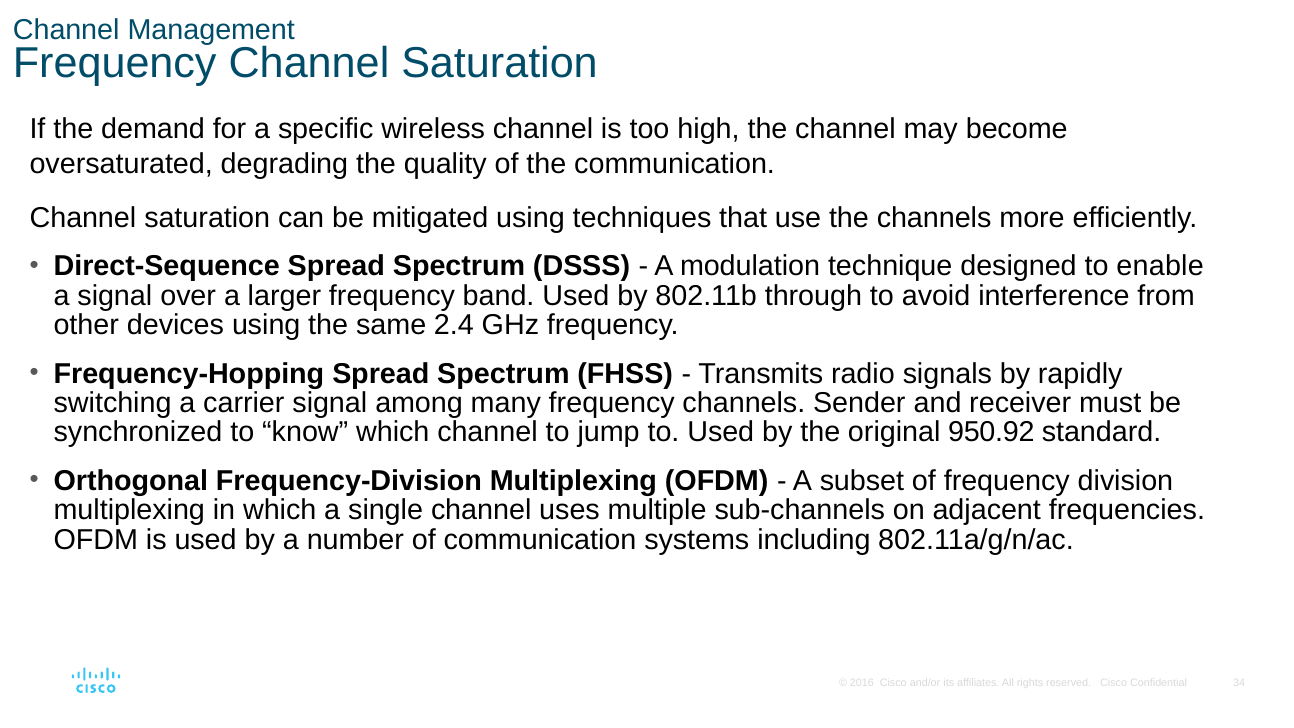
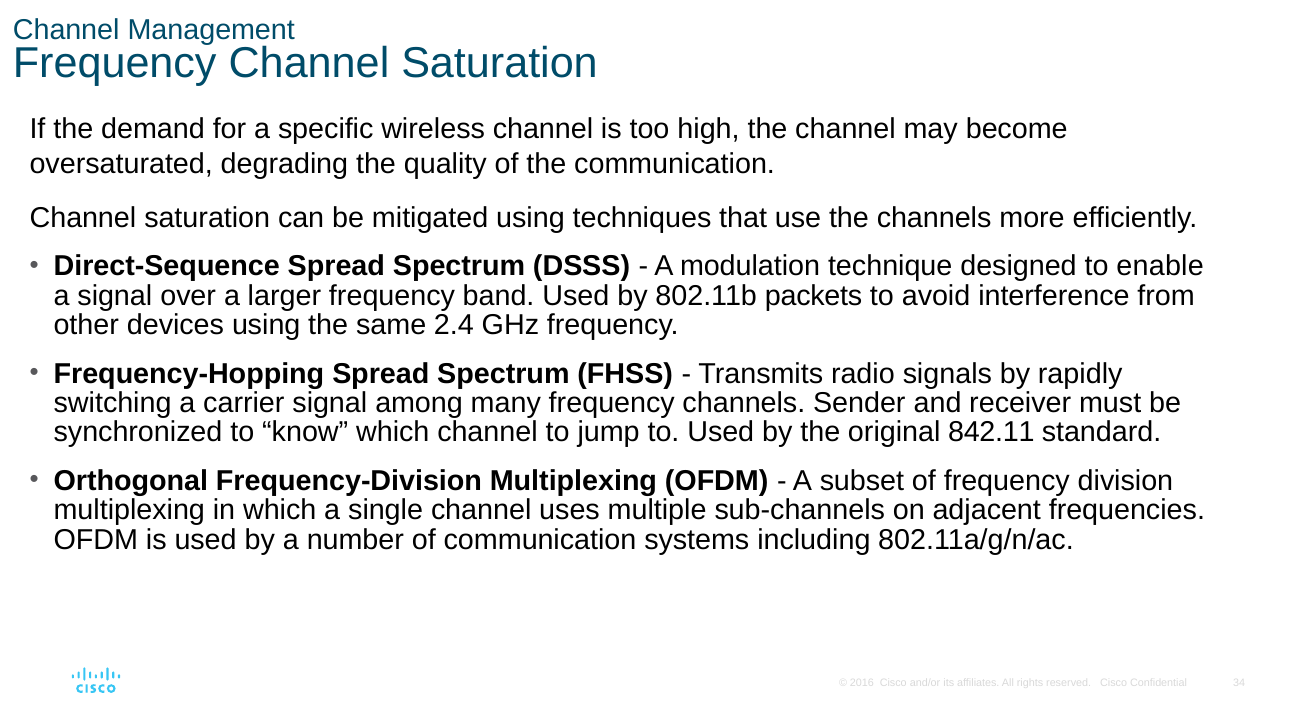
through: through -> packets (814, 296)
950.92: 950.92 -> 842.11 (991, 432)
